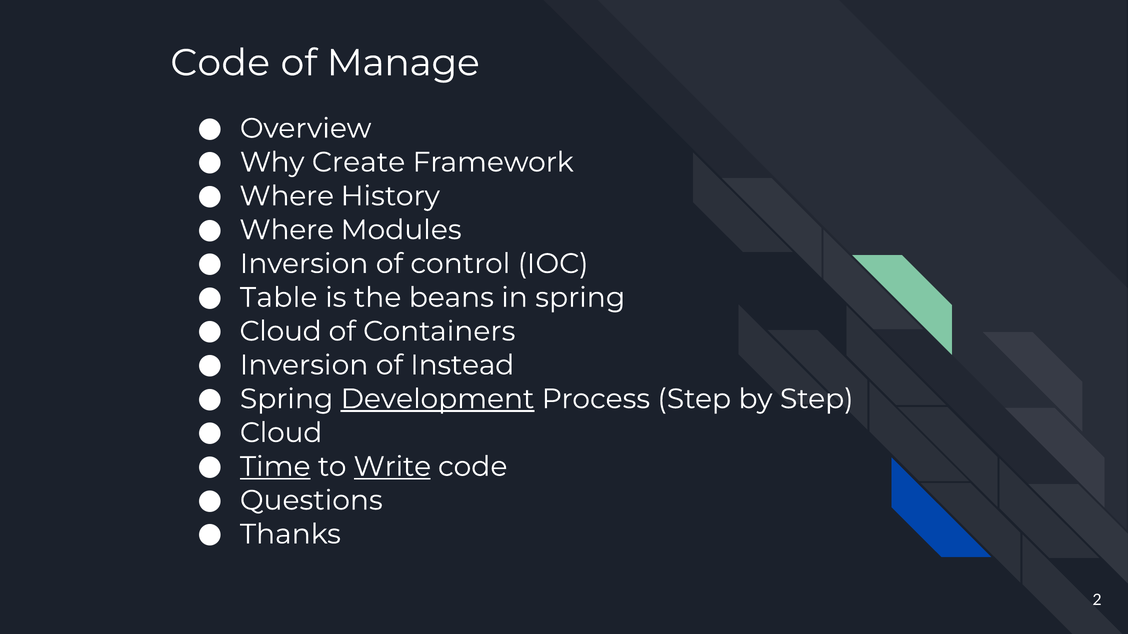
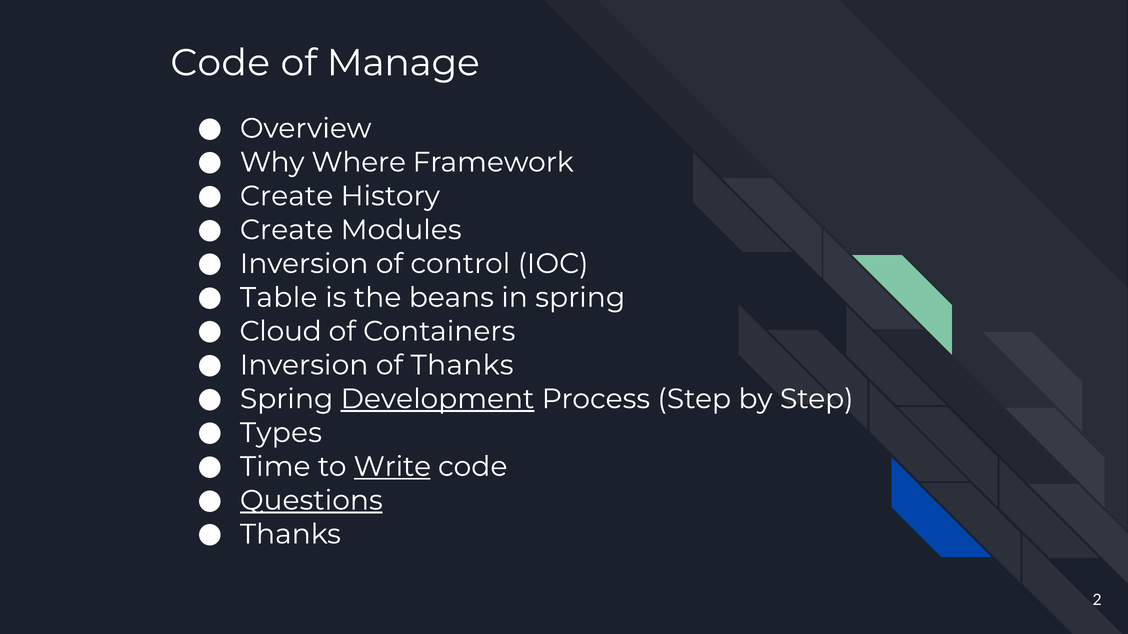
Create: Create -> Where (359, 162)
Where: Where -> Create (287, 196)
Where: Where -> Create (287, 230)
of Instead: Instead -> Thanks (462, 365)
Cloud: Cloud -> Types (281, 433)
Time underline: present -> none (275, 467)
Questions underline: none -> present (311, 501)
